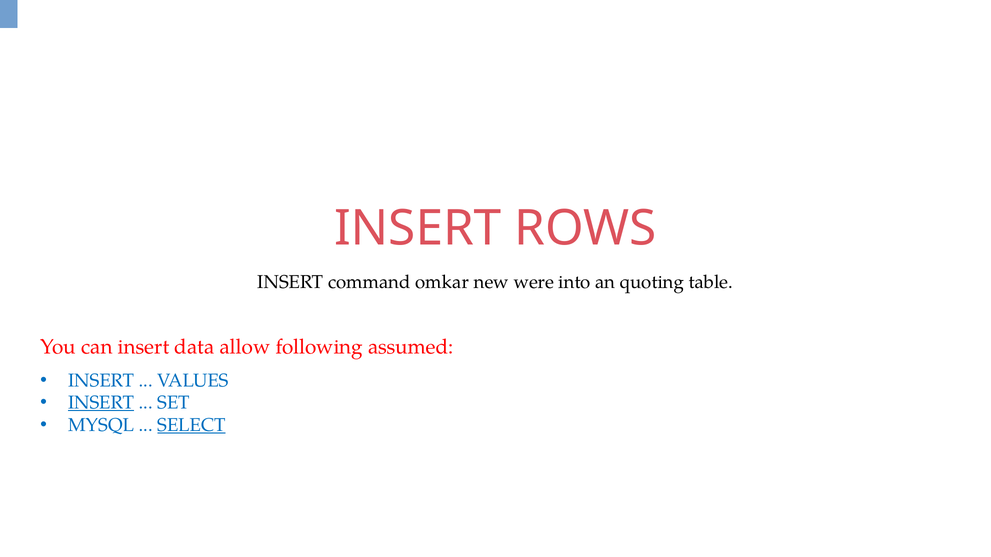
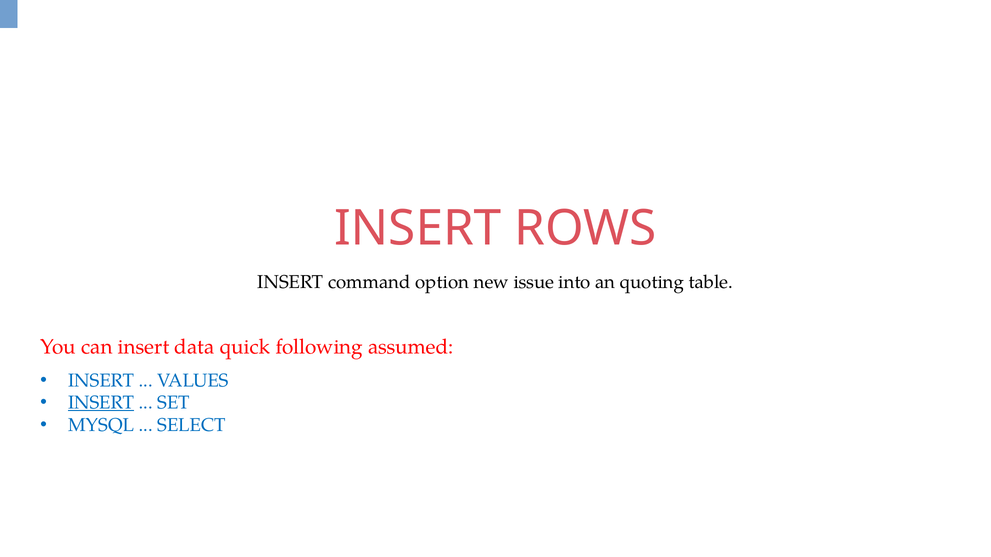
omkar: omkar -> option (442, 282)
were: were -> issue (534, 282)
allow: allow -> quick (245, 347)
SELECT underline: present -> none (192, 425)
